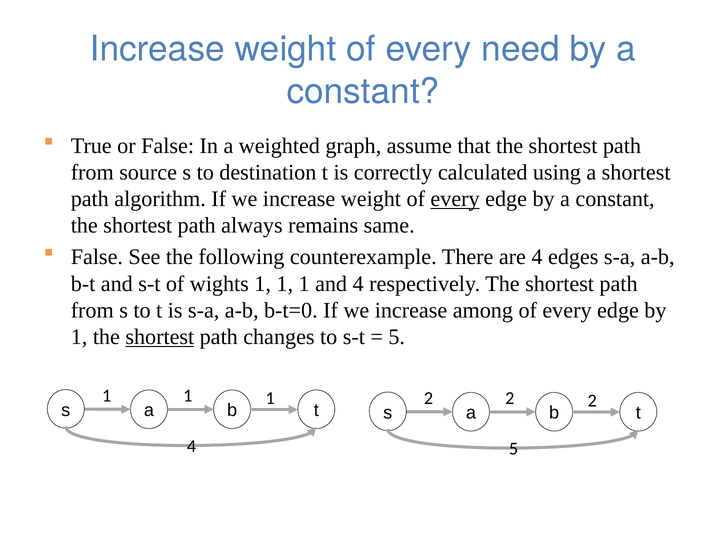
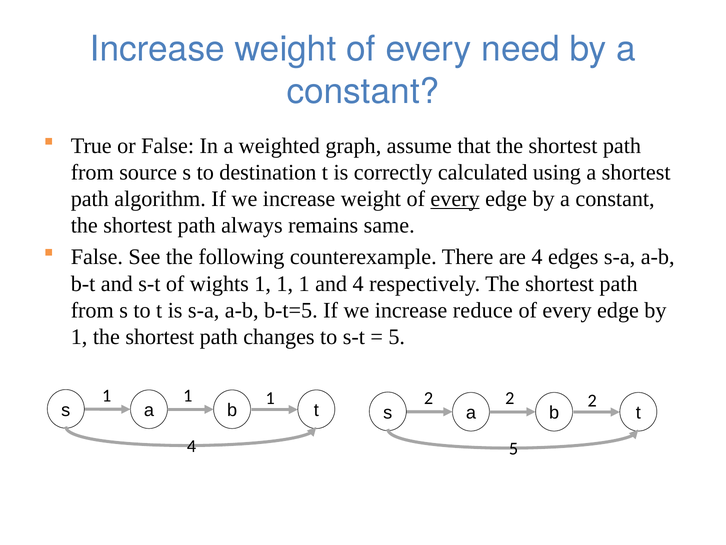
b-t=0: b-t=0 -> b-t=5 (291, 310)
among: among -> reduce (483, 310)
shortest underline: present -> none (160, 337)
